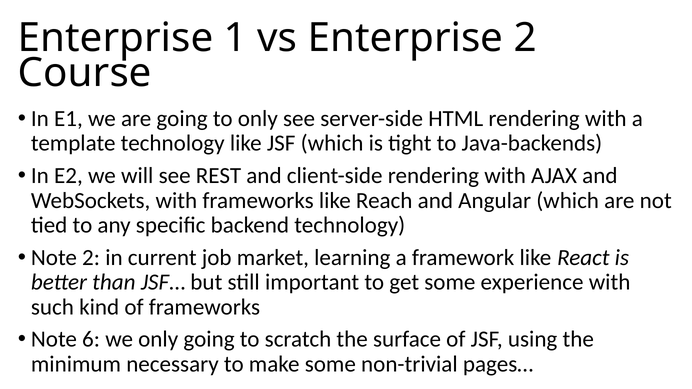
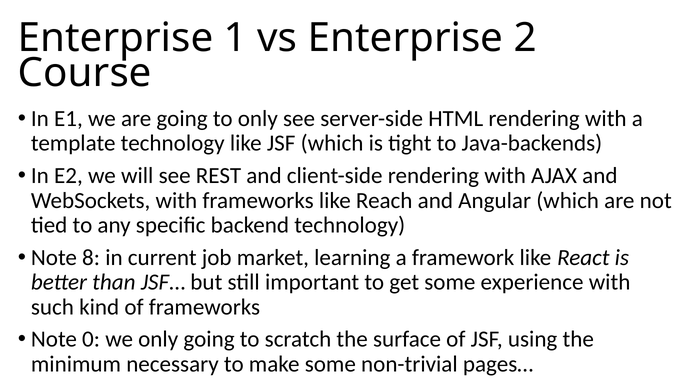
Note 2: 2 -> 8 (91, 258)
6: 6 -> 0 (91, 340)
